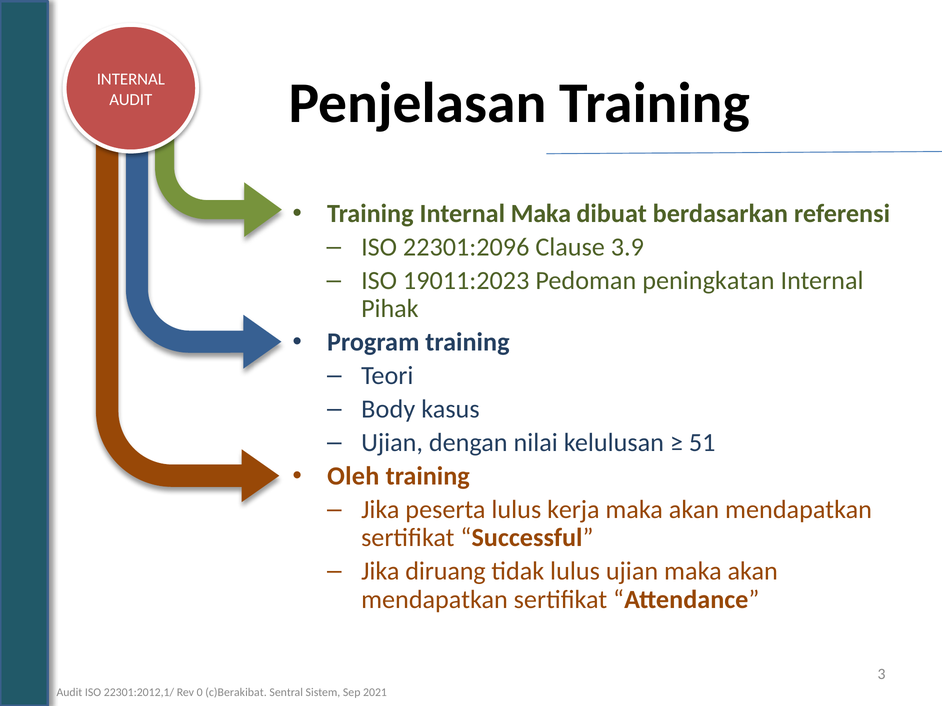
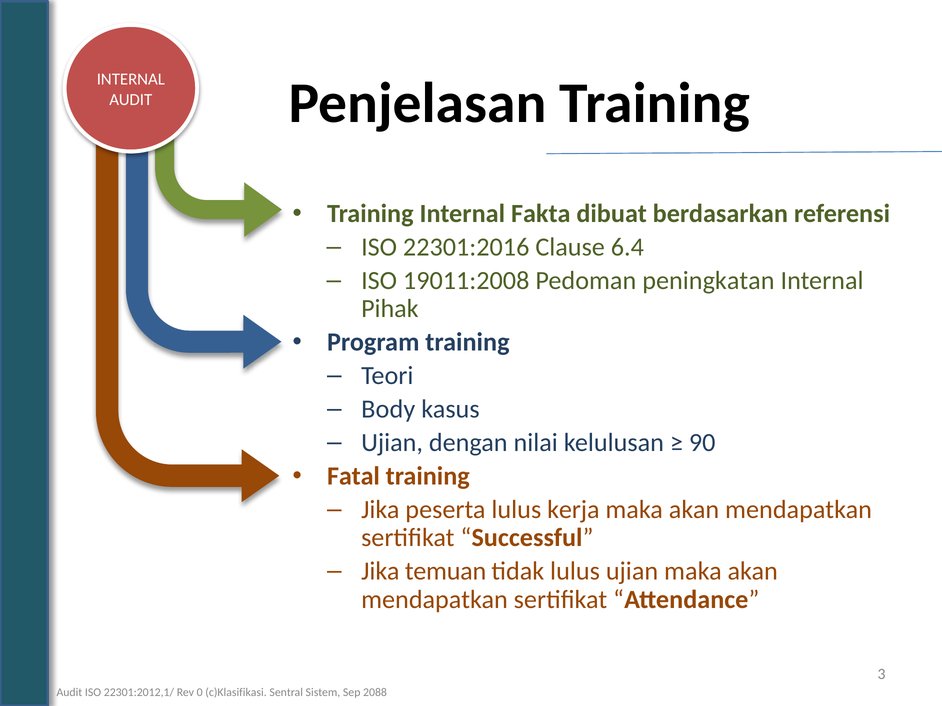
Internal Maka: Maka -> Fakta (541, 214)
22301:2096: 22301:2096 -> 22301:2016 (466, 247)
3.9: 3.9 -> 6.4 (627, 247)
19011:2023: 19011:2023 -> 19011:2008 (466, 281)
51: 51 -> 90 (702, 443)
Oleh: Oleh -> Fatal (353, 476)
diruang: diruang -> temuan (446, 572)
c)Berakibat: c)Berakibat -> c)Klasifikasi (236, 693)
2021: 2021 -> 2088 (375, 693)
